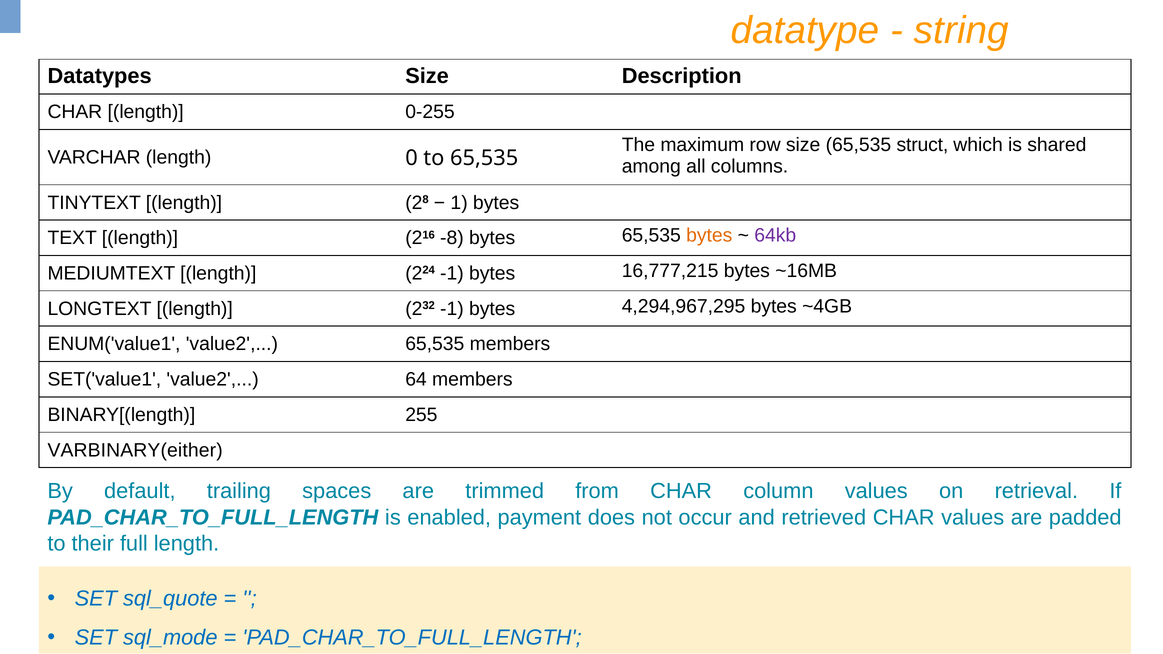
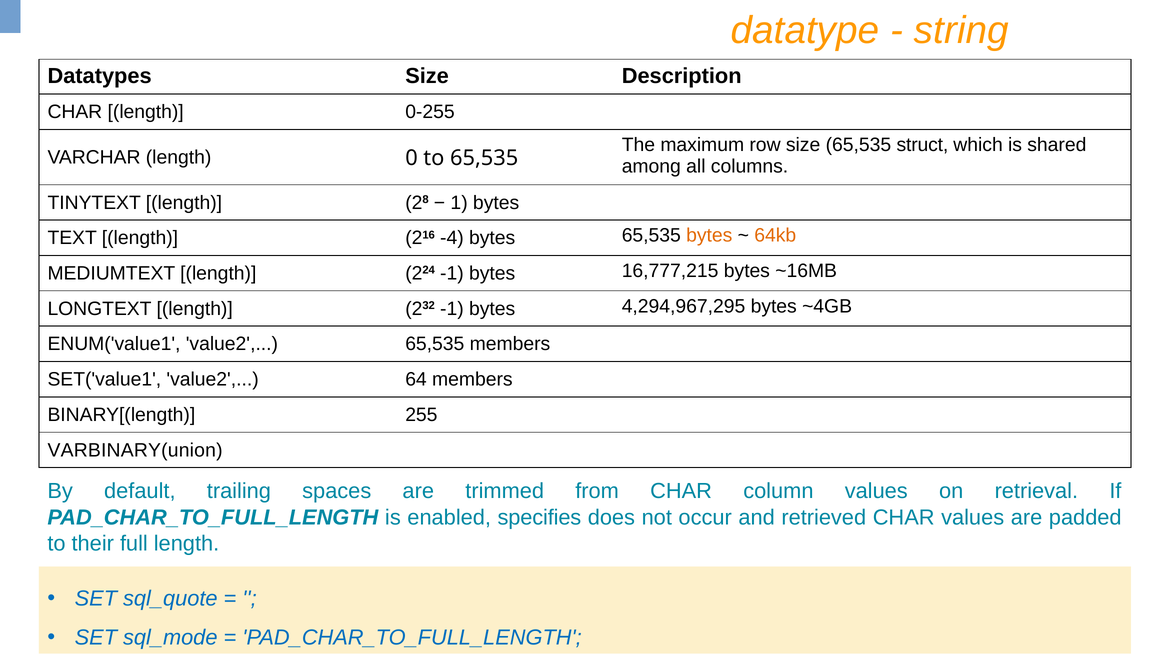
-8: -8 -> -4 (452, 238)
64kb colour: purple -> orange (775, 236)
VARBINARY(either: VARBINARY(either -> VARBINARY(union (135, 450)
payment: payment -> specifies (539, 518)
